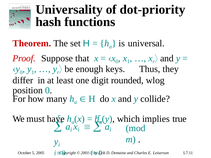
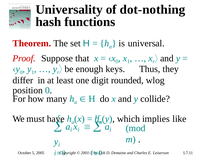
dot-priority: dot-priority -> dot-nothing (153, 10)
true: true -> like (179, 119)
